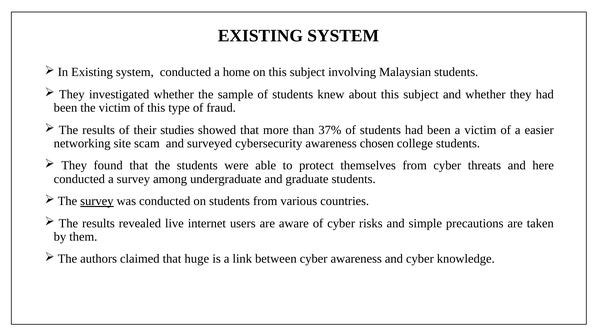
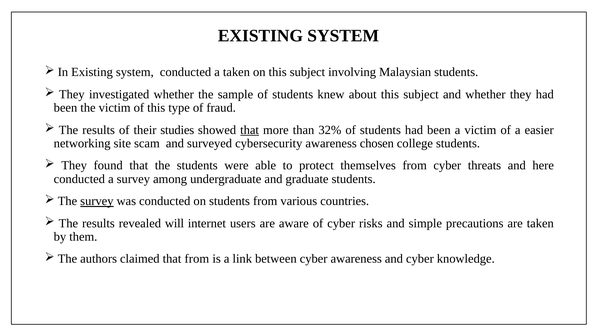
a home: home -> taken (236, 72)
that underline: none -> present (250, 130)
37%: 37% -> 32% (330, 130)
live: live -> will (174, 224)
that huge: huge -> from (197, 259)
